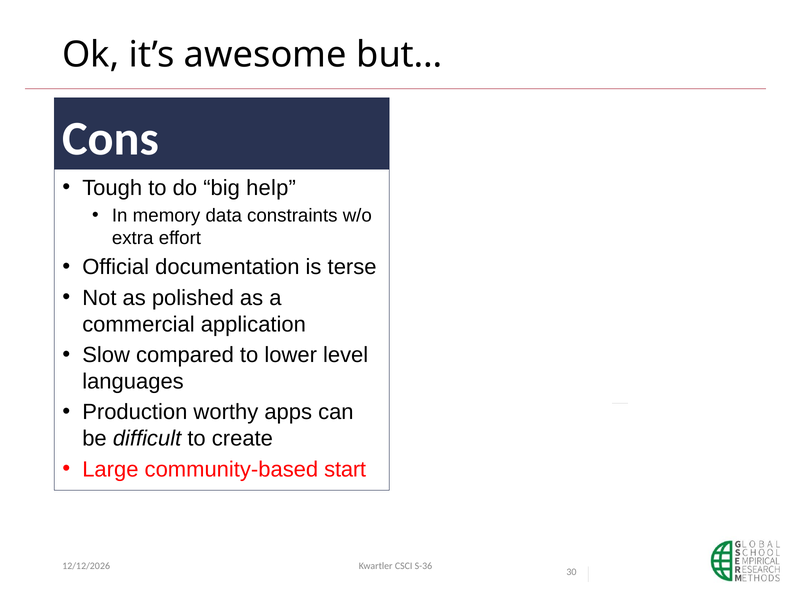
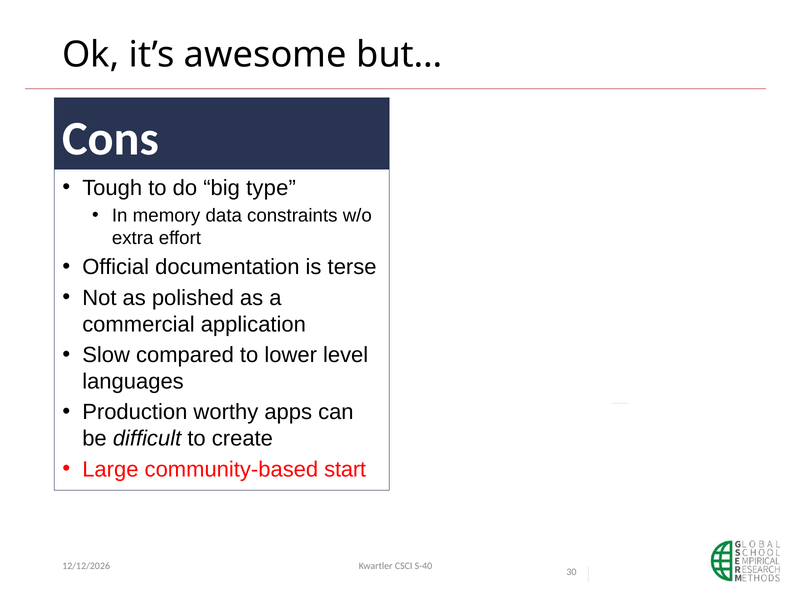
help: help -> type (271, 188)
S-36: S-36 -> S-40 (423, 566)
